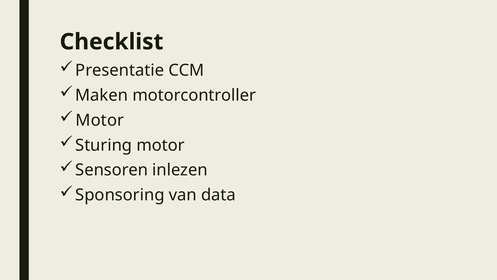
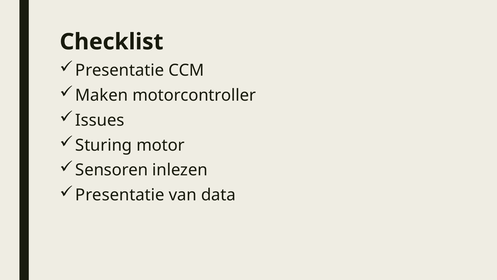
Motor: Motor -> Issues (100, 120)
Sponsoring: Sponsoring -> Presentatie (120, 195)
